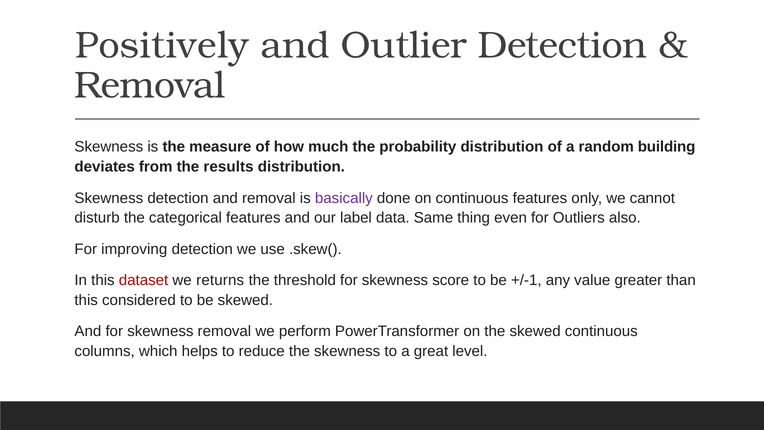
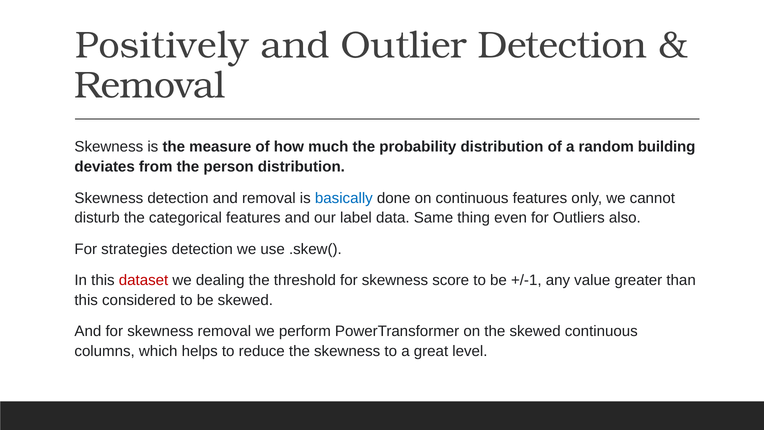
results: results -> person (229, 167)
basically colour: purple -> blue (344, 198)
improving: improving -> strategies (134, 249)
returns: returns -> dealing (220, 280)
